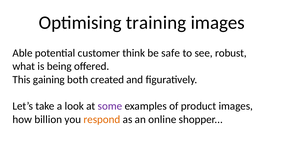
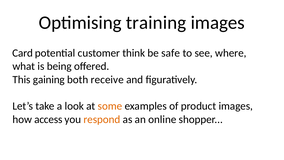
Able: Able -> Card (23, 53)
robust: robust -> where (231, 53)
created: created -> receive (107, 79)
some colour: purple -> orange (110, 106)
billion: billion -> access (48, 119)
